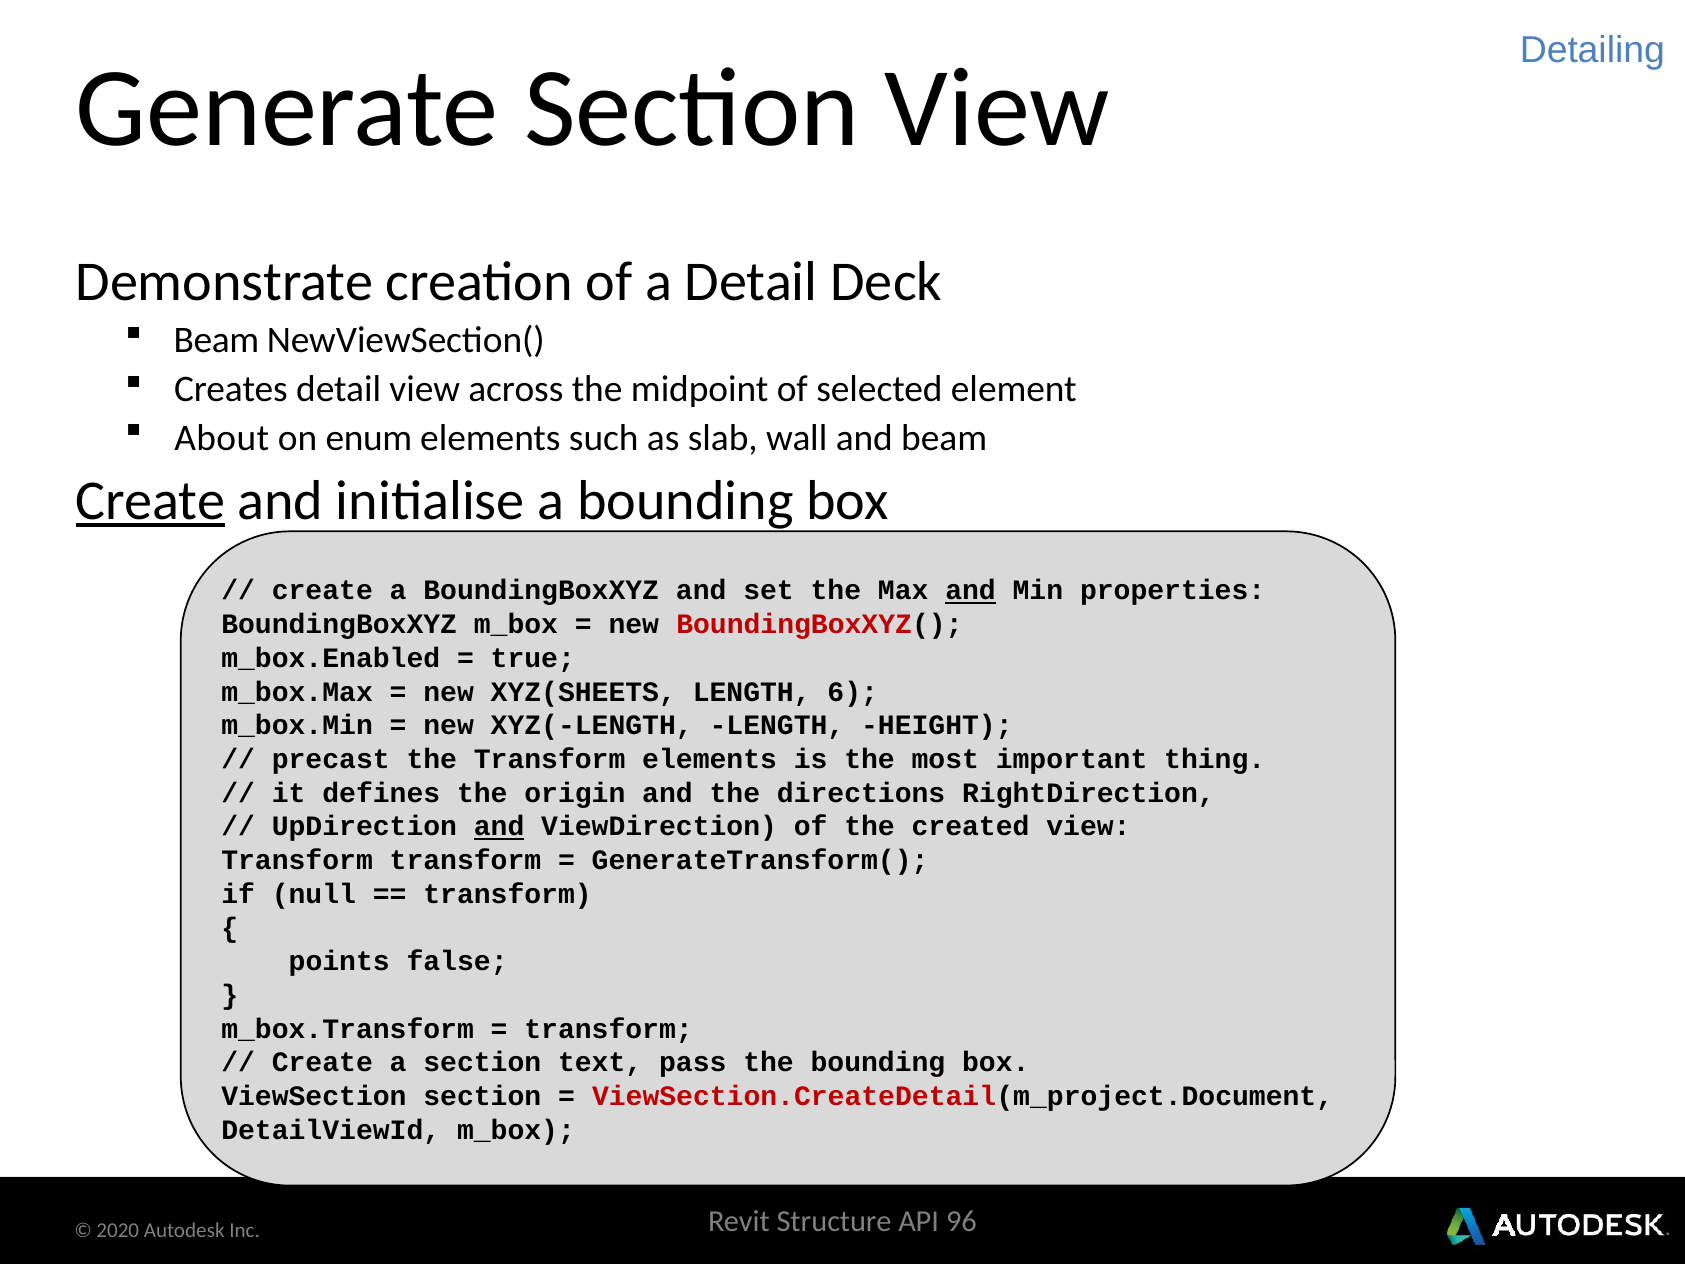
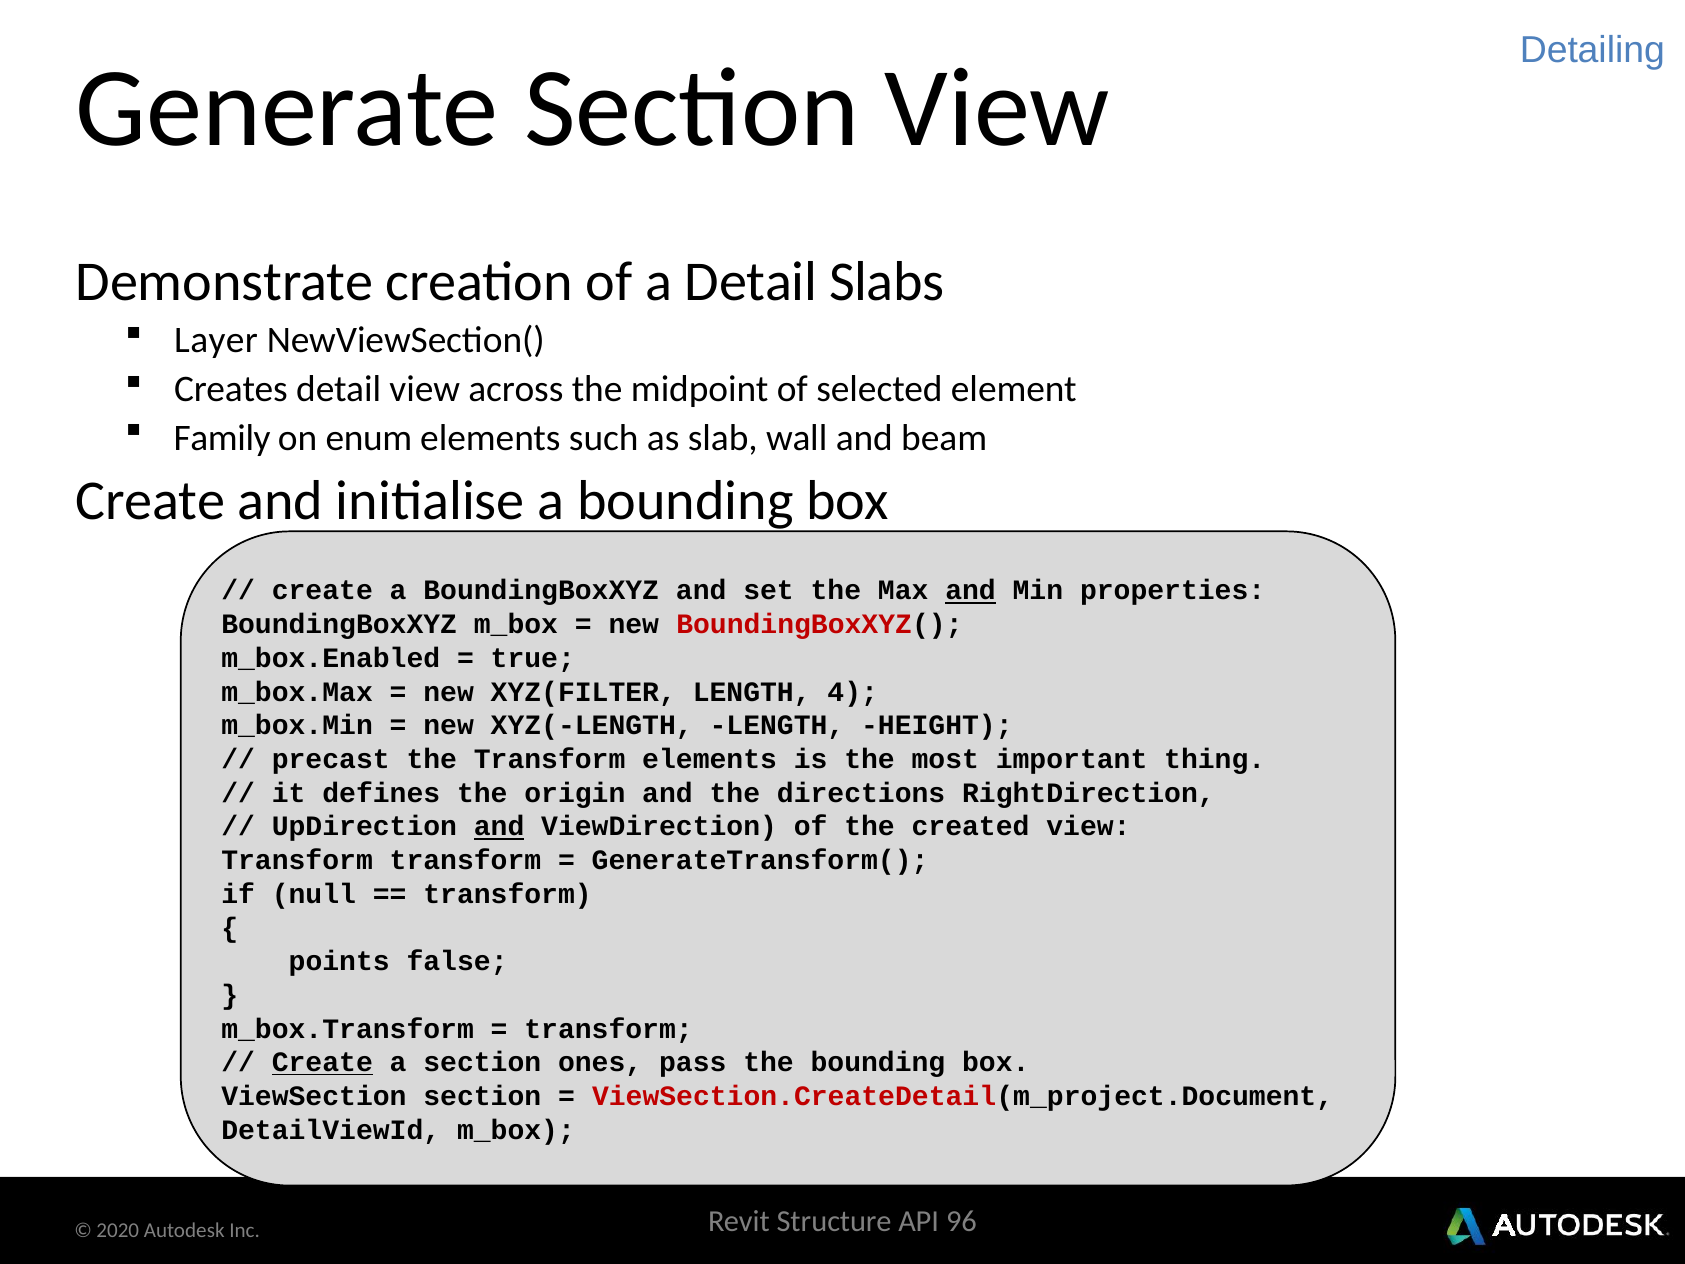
Deck: Deck -> Slabs (887, 282)
Beam: Beam -> Layer (216, 340)
About: About -> Family (222, 438)
Create underline: present -> none (150, 501)
XYZ(SHEETS: XYZ(SHEETS -> XYZ(FILTER (583, 692)
6: 6 -> 4 (853, 692)
Create underline: none -> present (322, 1062)
text: text -> ones (600, 1062)
